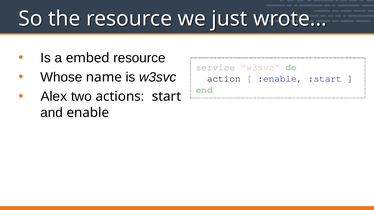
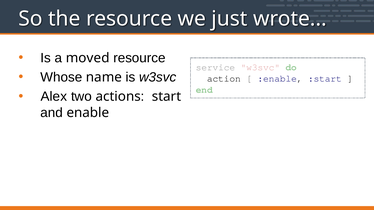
embed: embed -> moved (88, 58)
